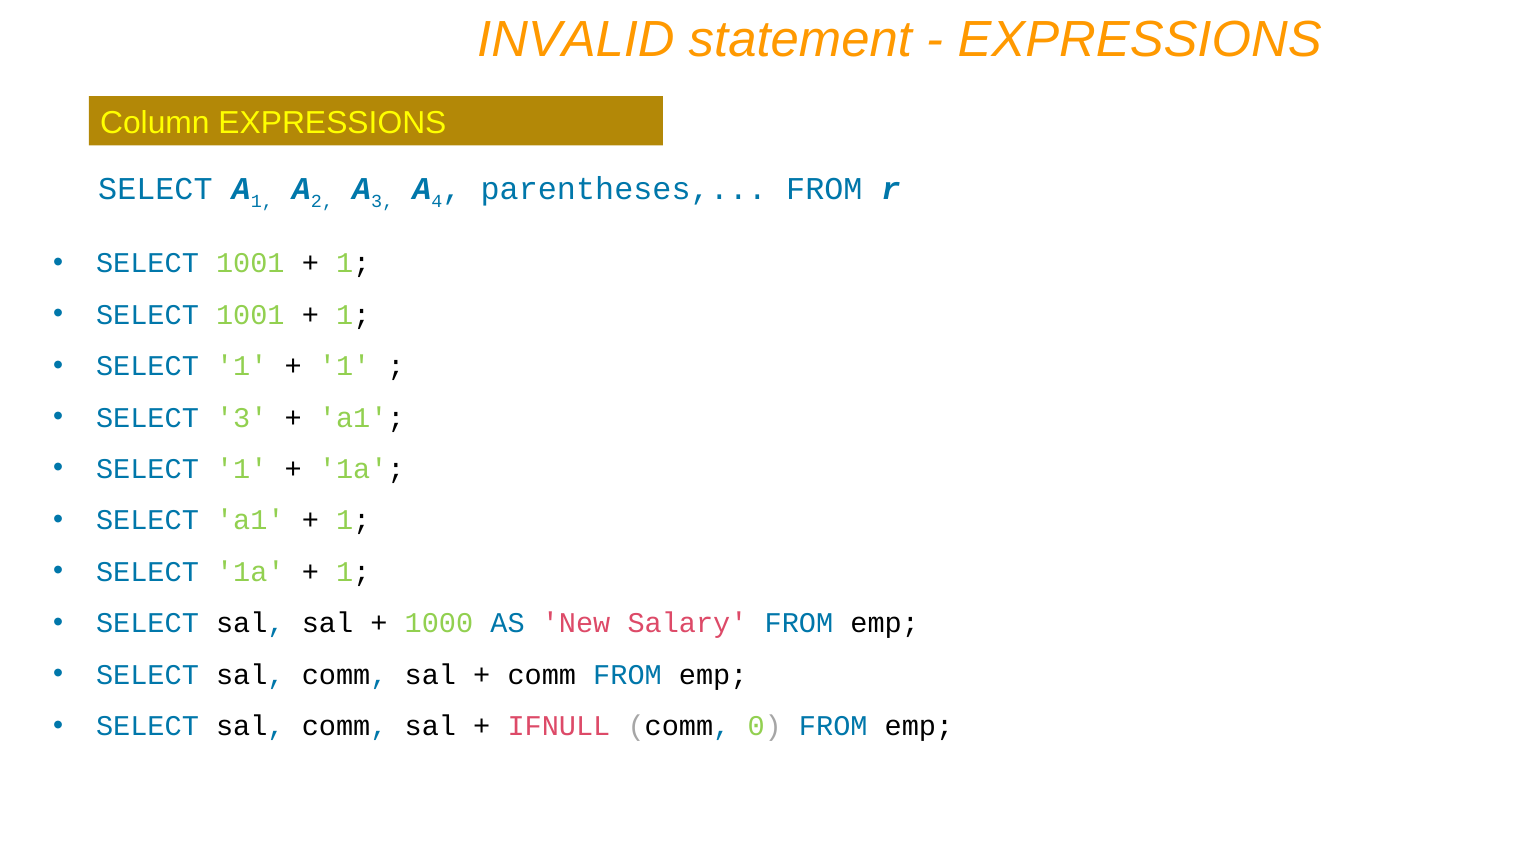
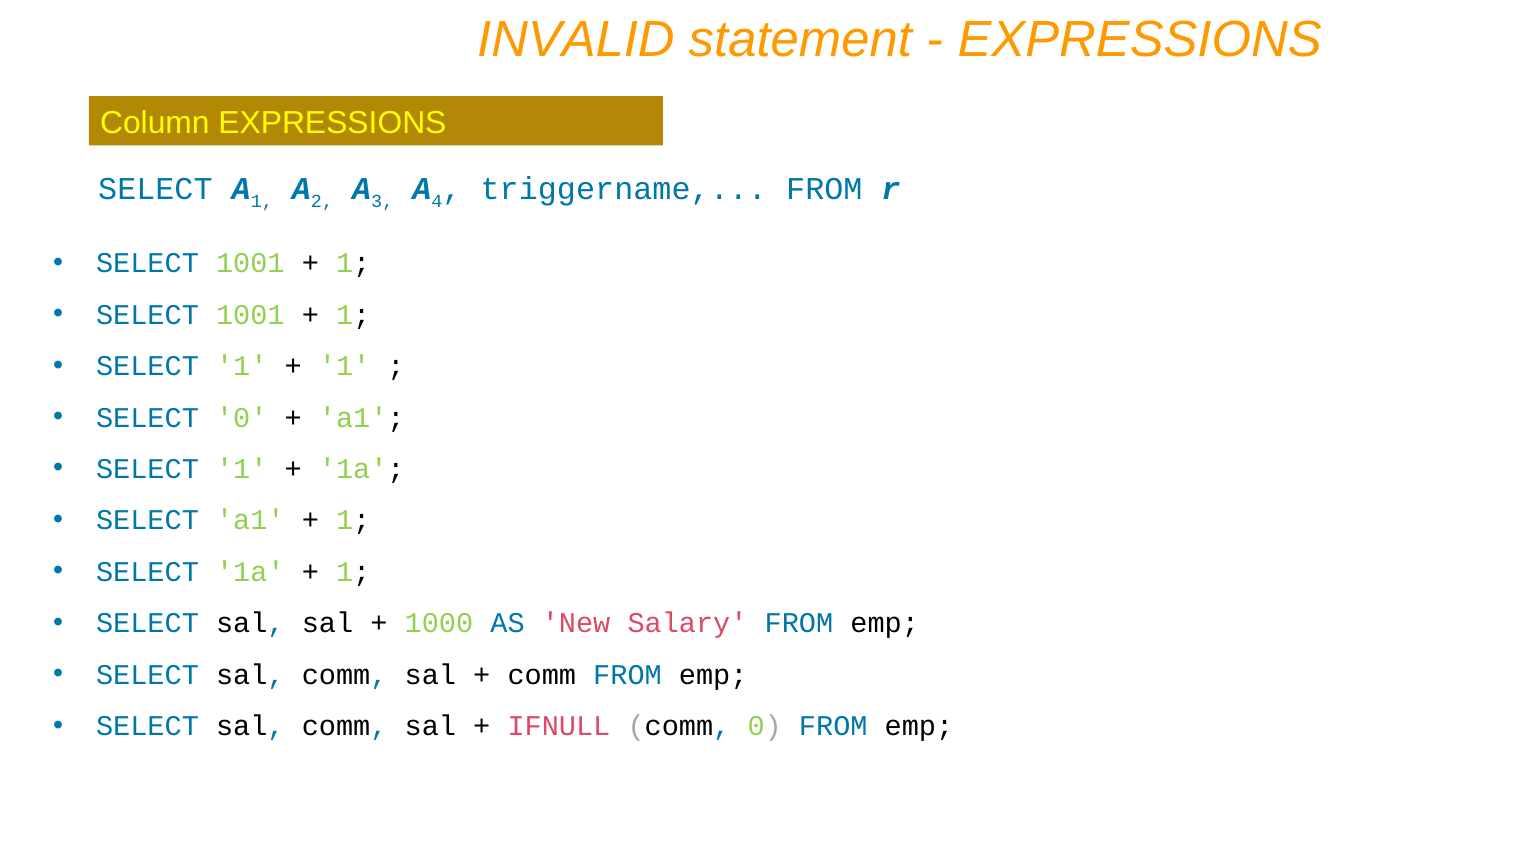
parentheses: parentheses -> triggername (624, 189)
SELECT 3: 3 -> 0 (242, 418)
